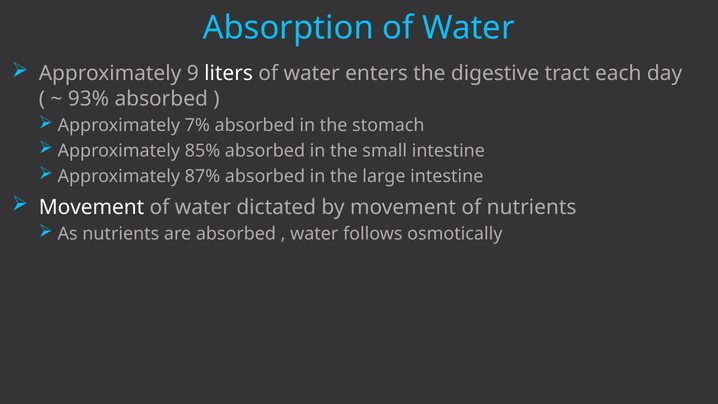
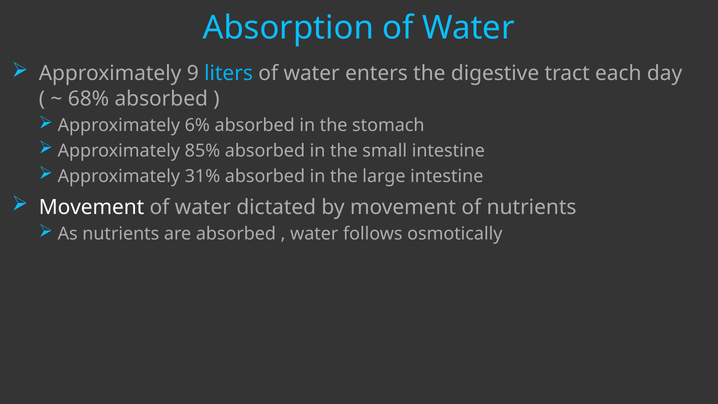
liters colour: white -> light blue (229, 74)
93%: 93% -> 68% (88, 99)
7%: 7% -> 6% (197, 126)
87%: 87% -> 31% (202, 176)
